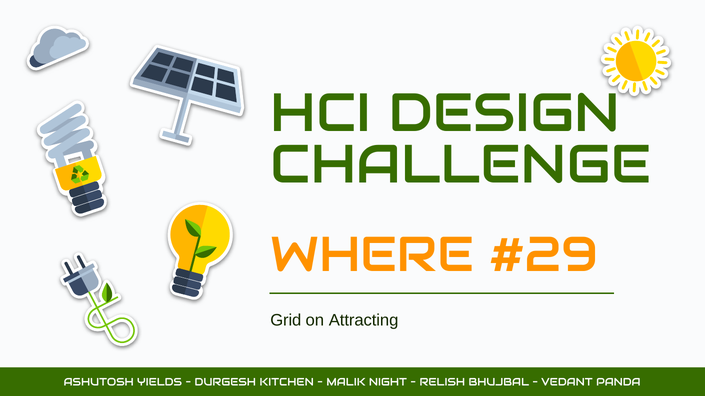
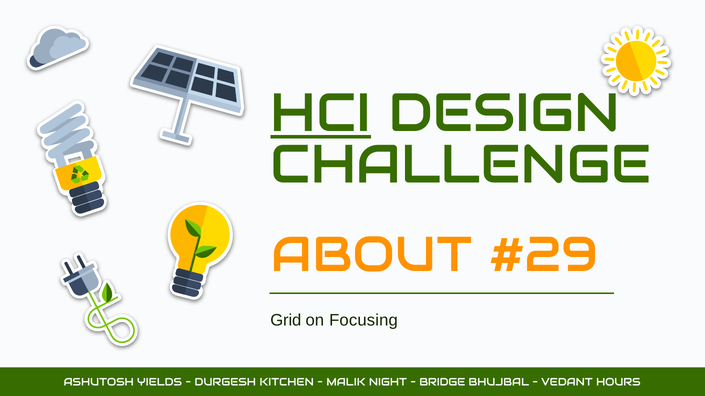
HCI underline: none -> present (321, 114)
WHERE: WHERE -> ABOUT (372, 255)
Attracting: Attracting -> Focusing (363, 321)
RELISH: RELISH -> BRIDGE (442, 383)
PANDA: PANDA -> HOURS (618, 383)
